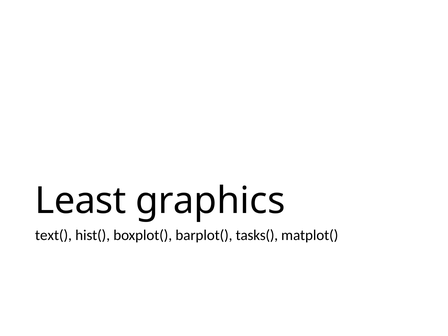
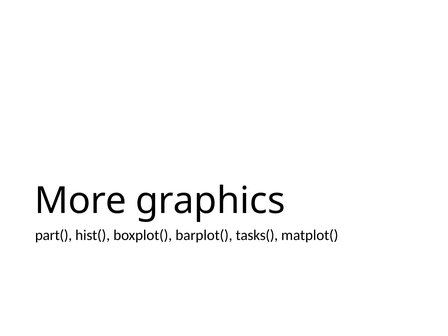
Least: Least -> More (81, 201)
text(: text( -> part( (54, 235)
